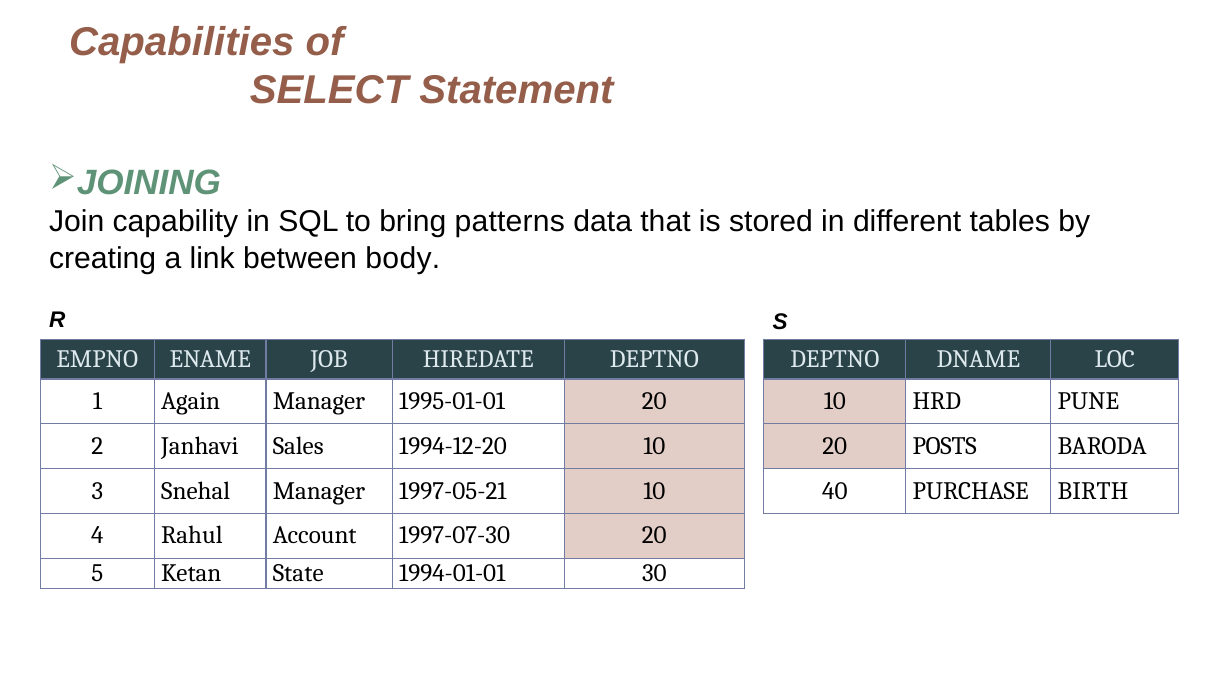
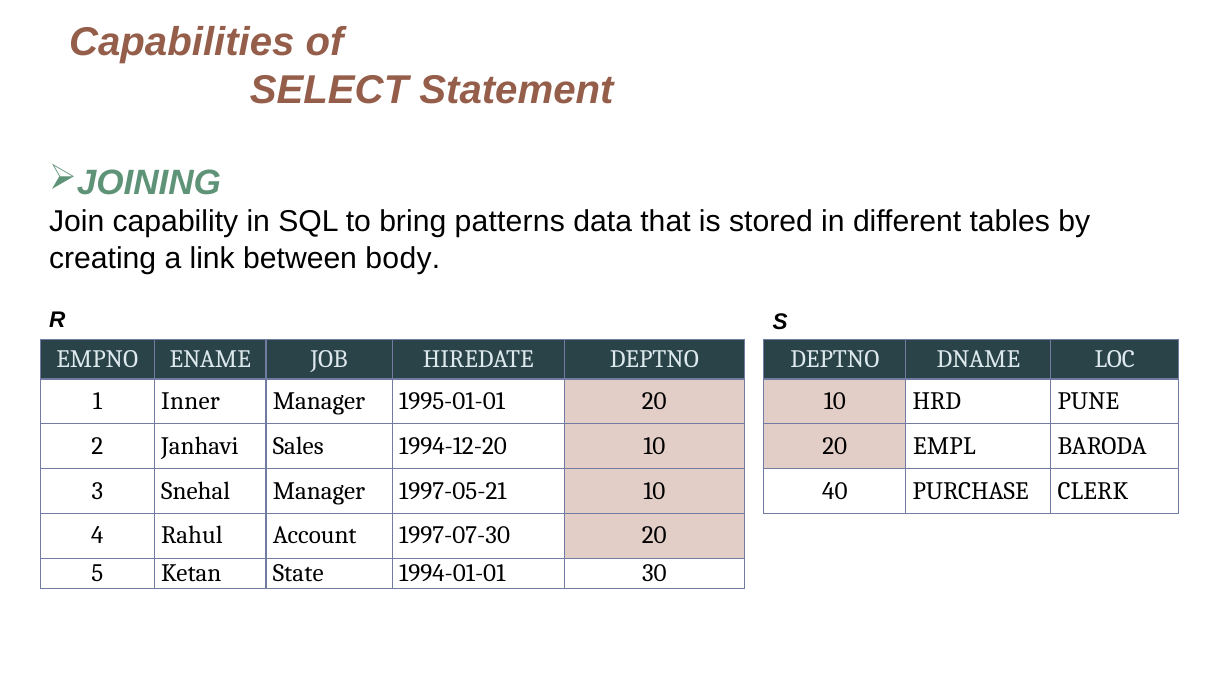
Again: Again -> Inner (191, 401)
POSTS: POSTS -> EMPL (944, 446)
BIRTH: BIRTH -> CLERK (1093, 491)
